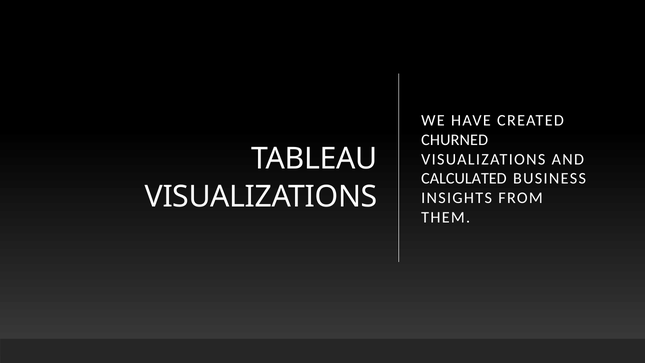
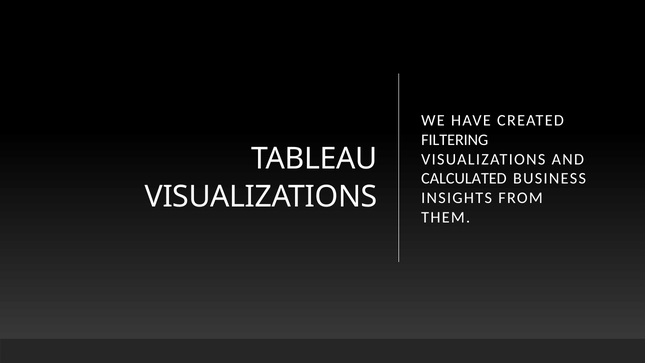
CHURNED: CHURNED -> FILTERING (455, 140)
